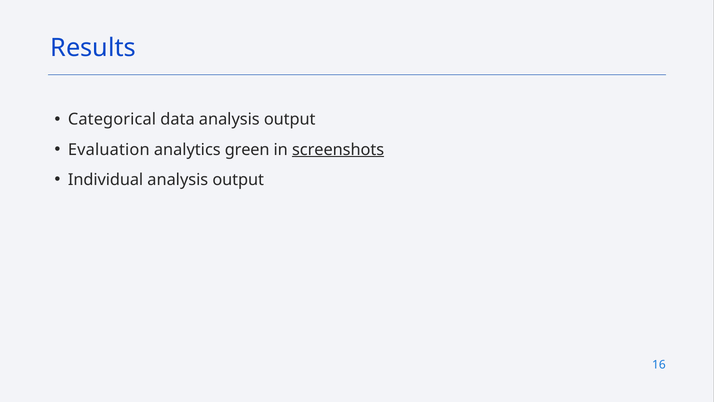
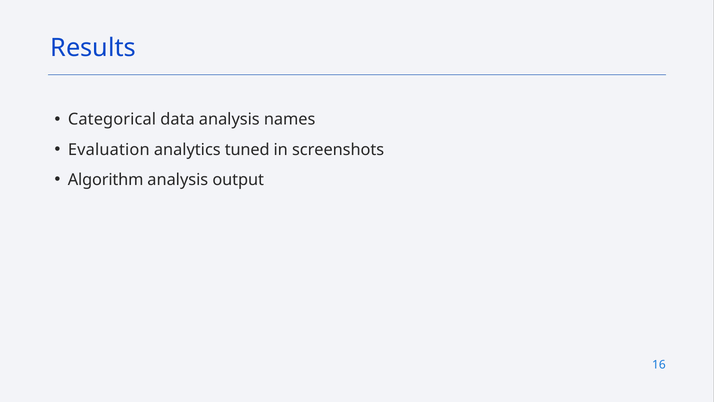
data analysis output: output -> names (290, 119)
green: green -> tuned (247, 149)
screenshots underline: present -> none (338, 149)
Individual: Individual -> Algorithm (106, 179)
